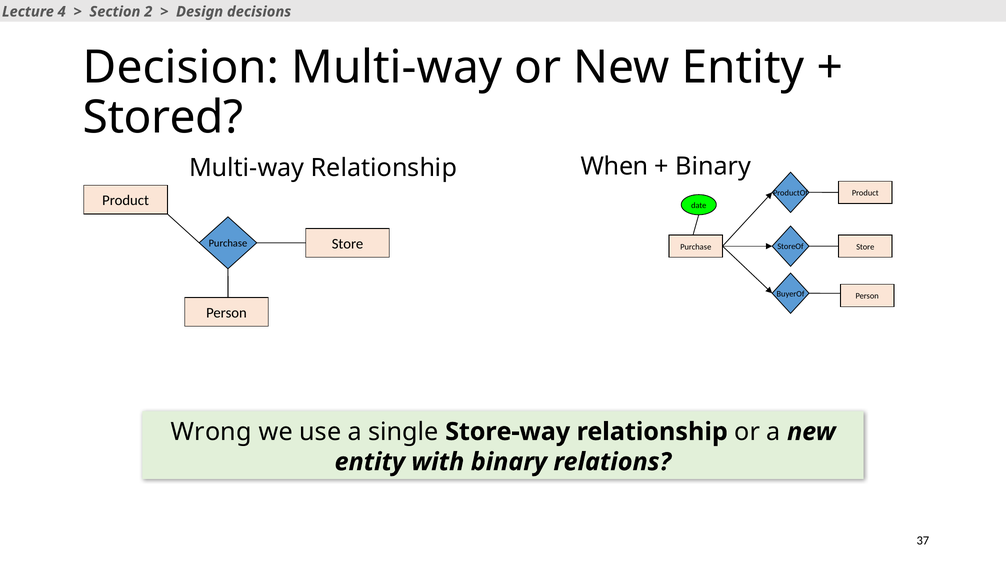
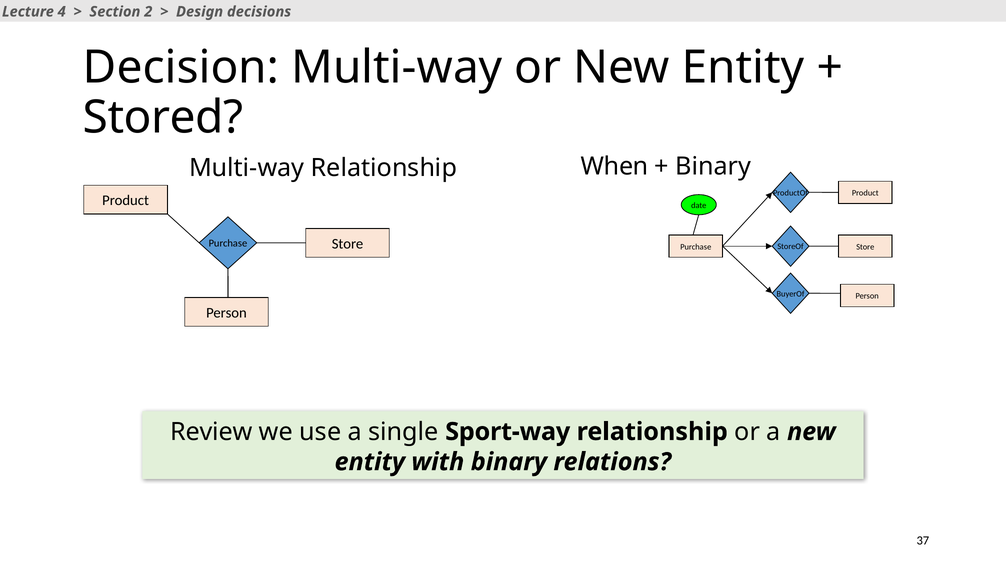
Wrong: Wrong -> Review (211, 432)
Store-way: Store-way -> Sport-way (508, 432)
